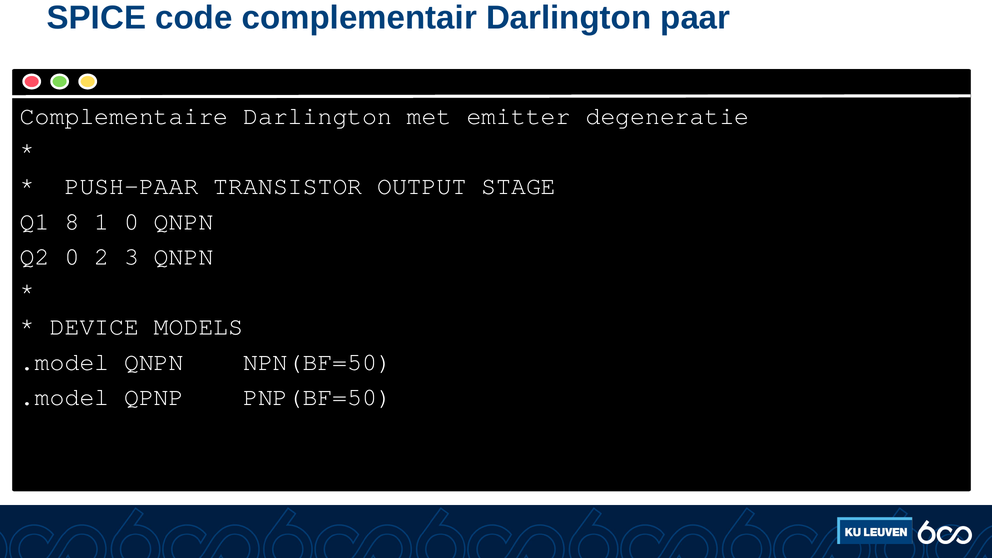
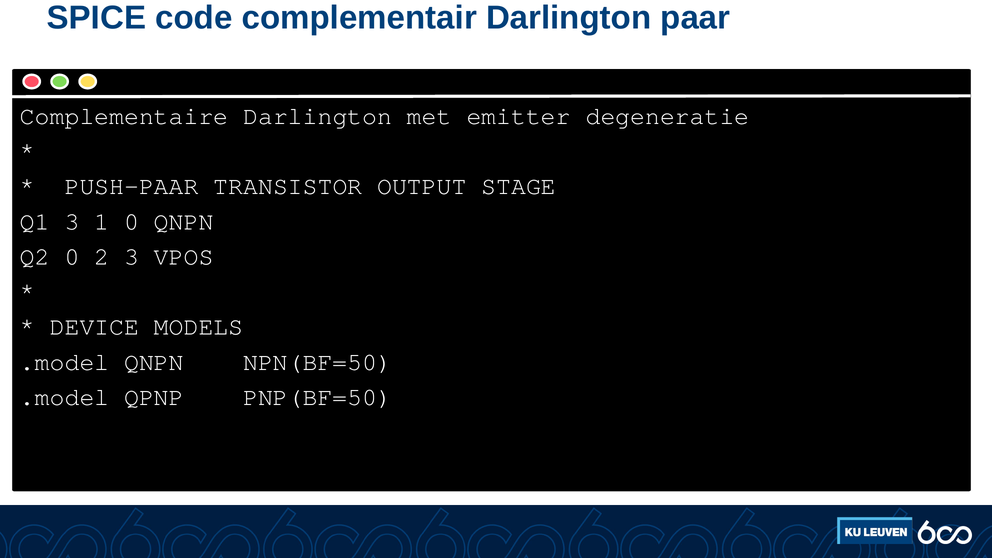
Q1 8: 8 -> 3 (72, 221)
3 QNPN: QNPN -> VPOS (184, 256)
